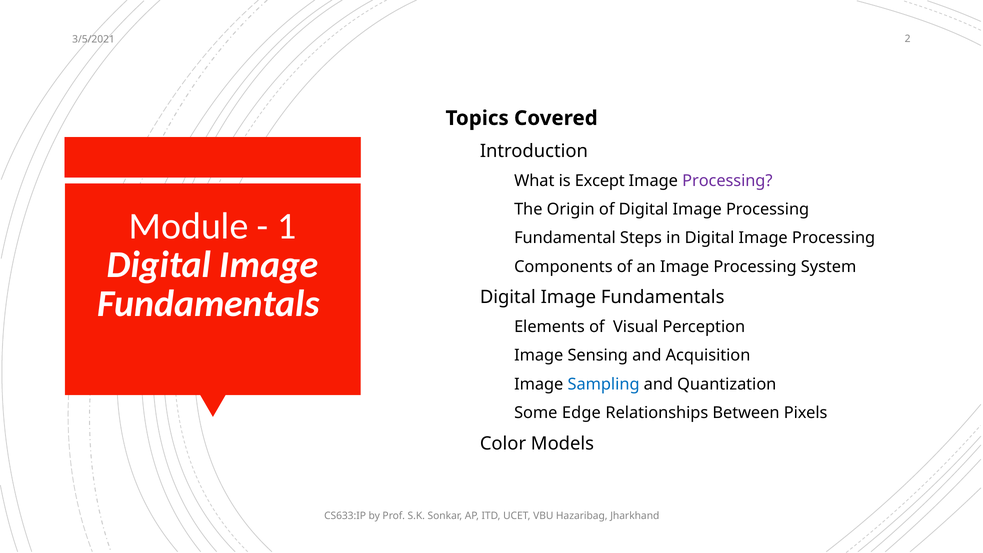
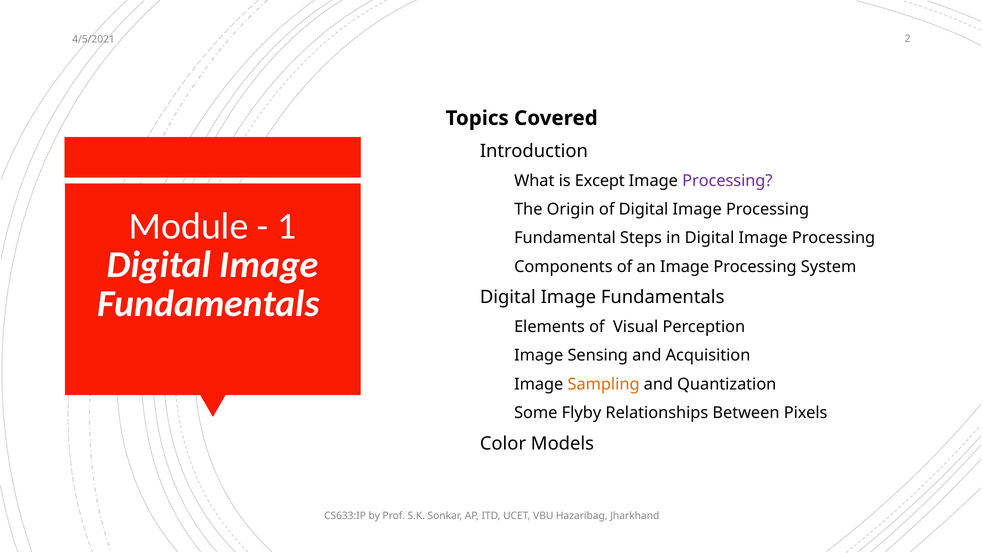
3/5/2021: 3/5/2021 -> 4/5/2021 (94, 39)
Sampling colour: blue -> orange (604, 384)
Edge: Edge -> Flyby (581, 413)
